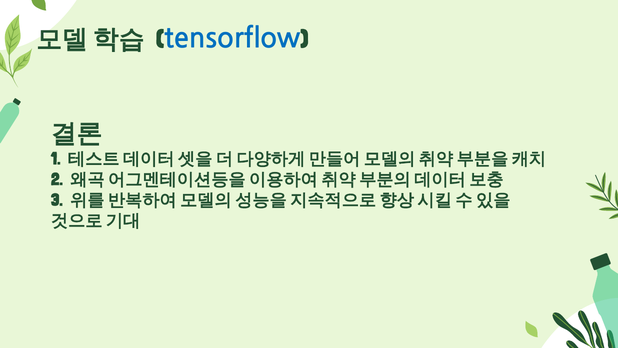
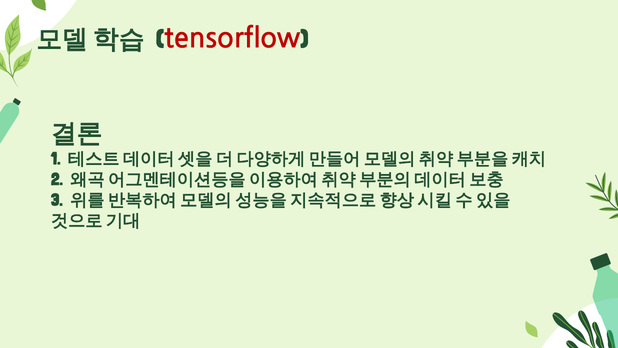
tensorflow colour: blue -> red (232, 38)
